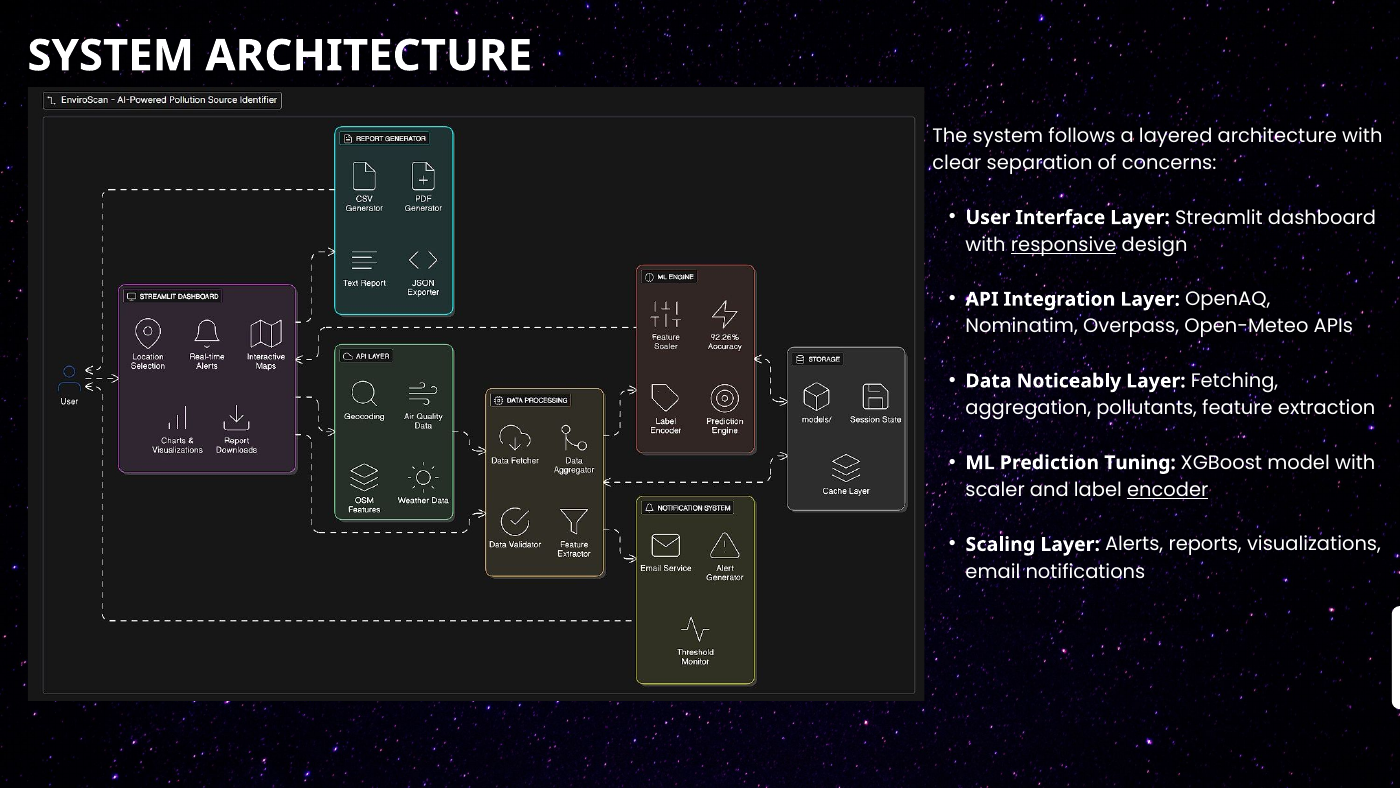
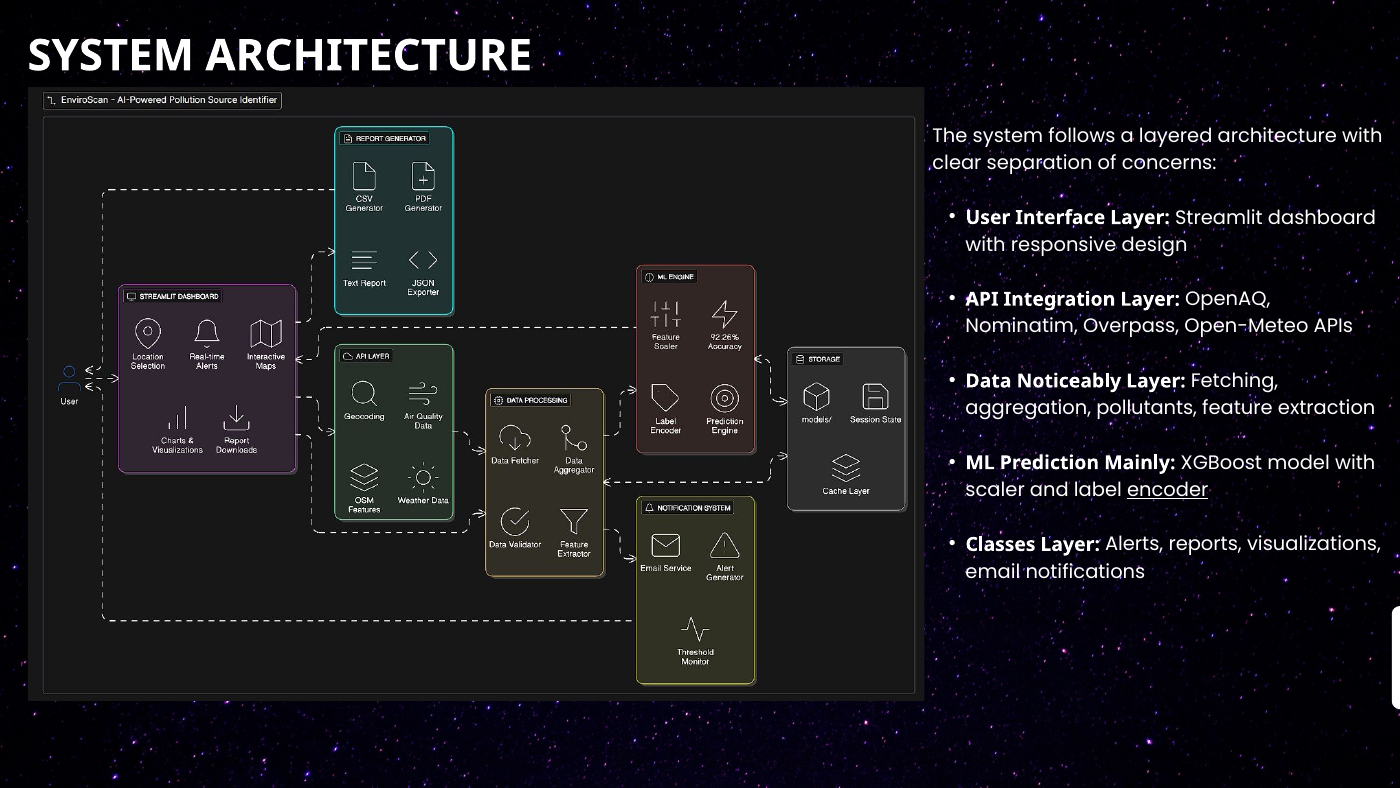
responsive underline: present -> none (1064, 245)
Tuning: Tuning -> Mainly (1140, 462)
Scaling: Scaling -> Classes (1000, 544)
